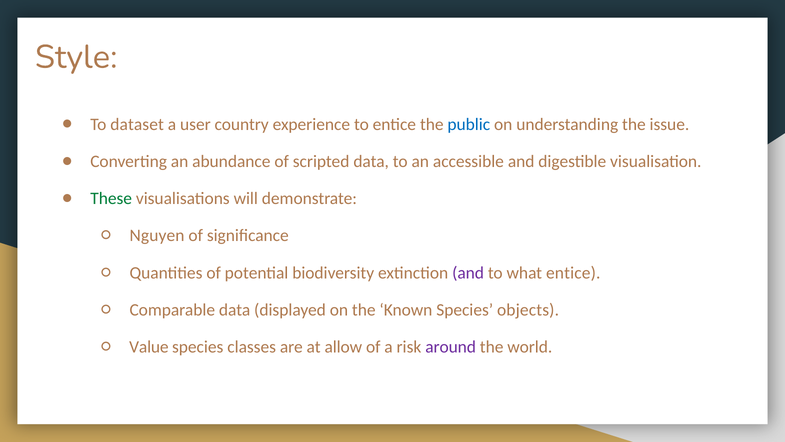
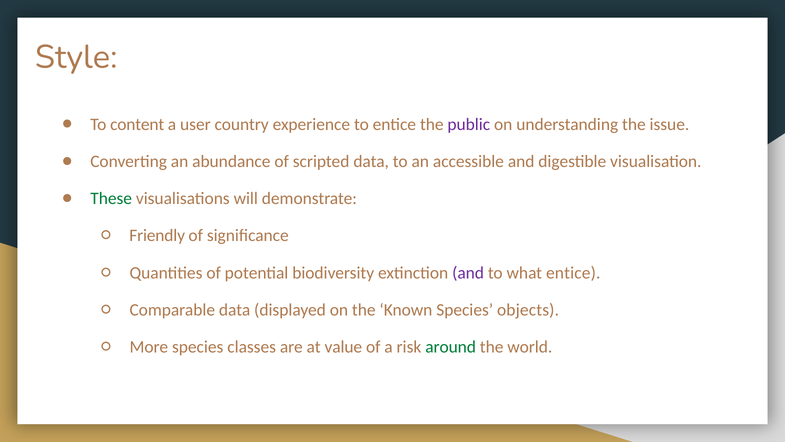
dataset: dataset -> content (137, 124)
public colour: blue -> purple (469, 124)
Nguyen: Nguyen -> Friendly (157, 235)
Value: Value -> More (149, 347)
allow: allow -> value (343, 347)
around colour: purple -> green (451, 347)
